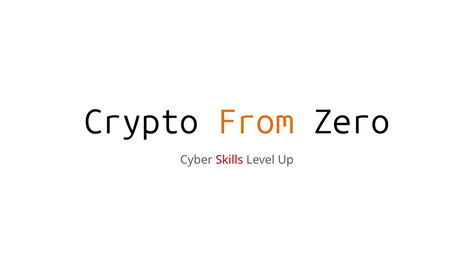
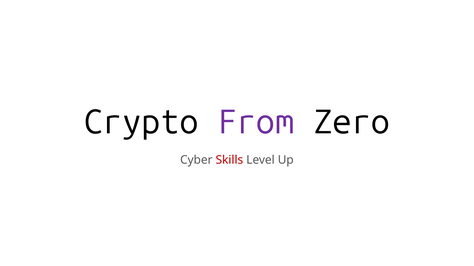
From colour: orange -> purple (256, 122)
